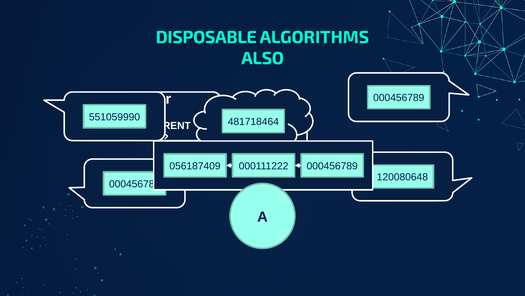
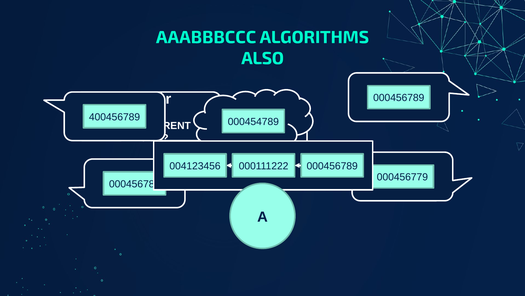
DISPOSABLE: DISPOSABLE -> AAABBBCCC (206, 37)
551059990: 551059990 -> 400456789 (114, 117)
481718464: 481718464 -> 000454789 (253, 121)
056187409: 056187409 -> 004123456 (195, 166)
120080648: 120080648 -> 000456779 (402, 177)
